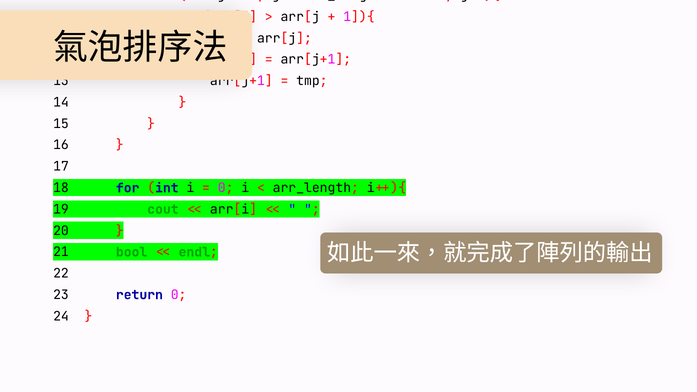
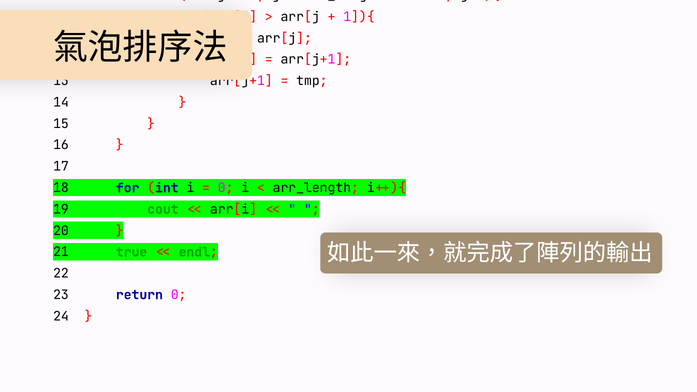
bool: bool -> true (132, 252)
